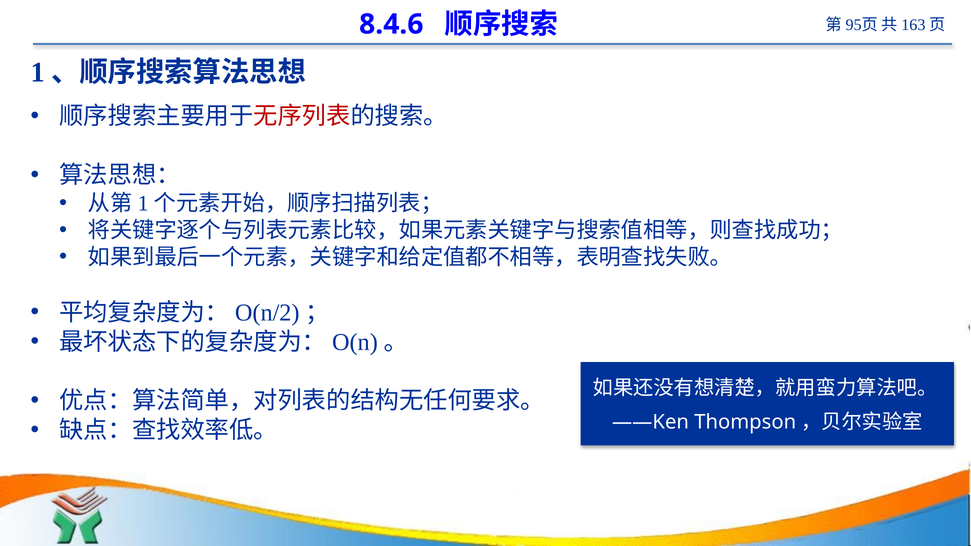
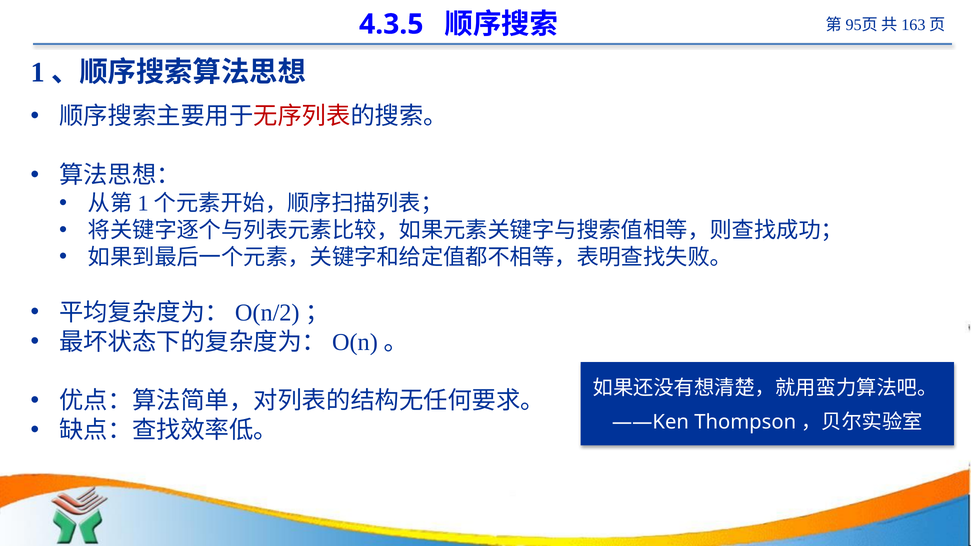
8.4.6: 8.4.6 -> 4.3.5 (391, 24)
